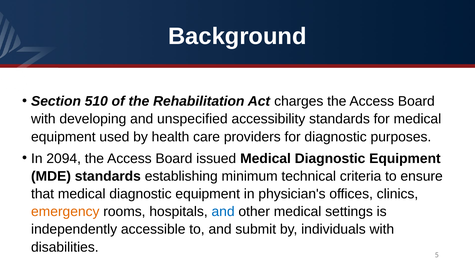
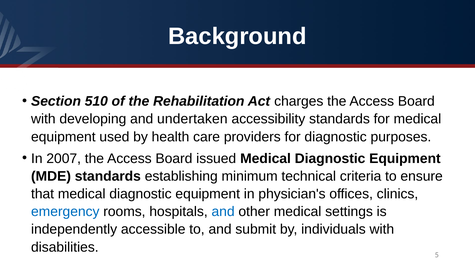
unspecified: unspecified -> undertaken (192, 119)
2094: 2094 -> 2007 (64, 159)
emergency colour: orange -> blue (65, 212)
